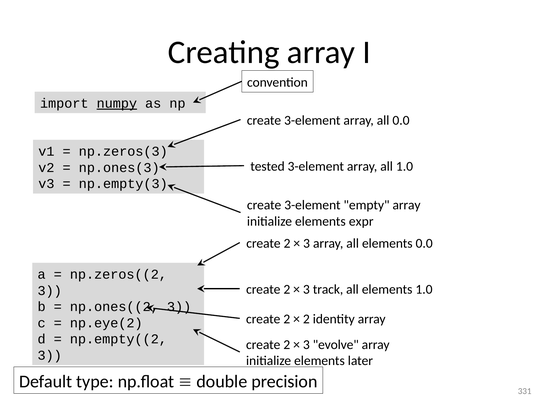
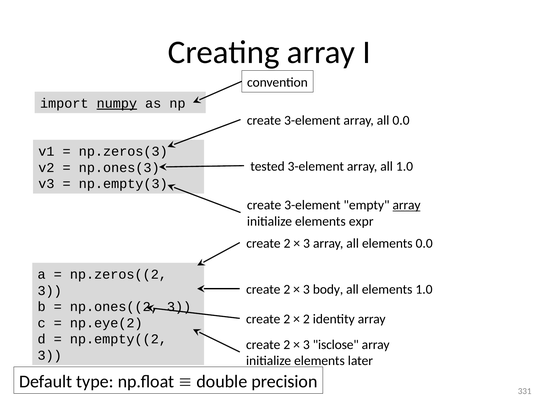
array underline: none -> present (407, 205)
track: track -> body (328, 290)
evolve: evolve -> isclose (336, 345)
